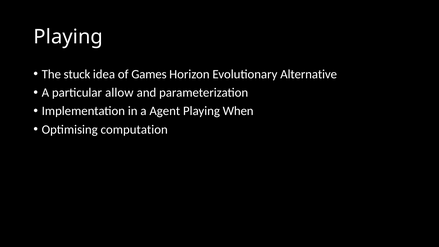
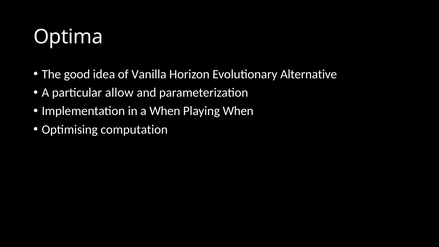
Playing: Playing -> Optima (68, 37)
stuck: stuck -> good (77, 74)
Games: Games -> Vanilla (149, 74)
a Agent: Agent -> When (165, 111)
